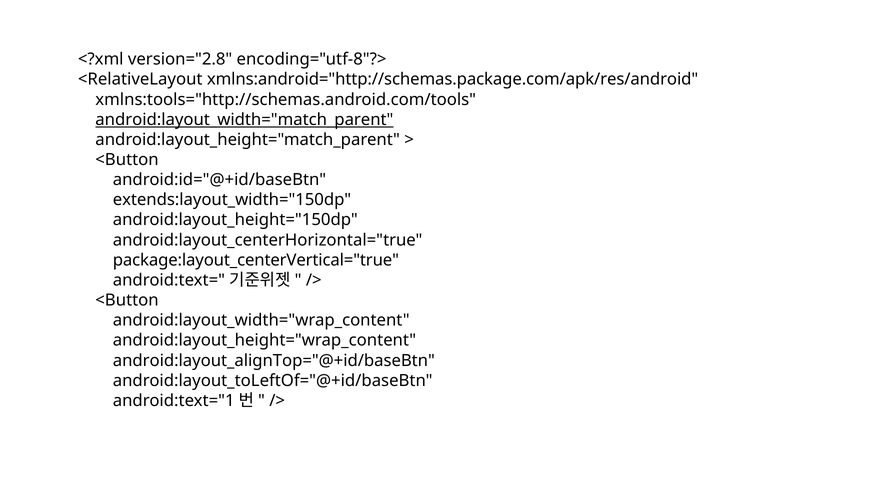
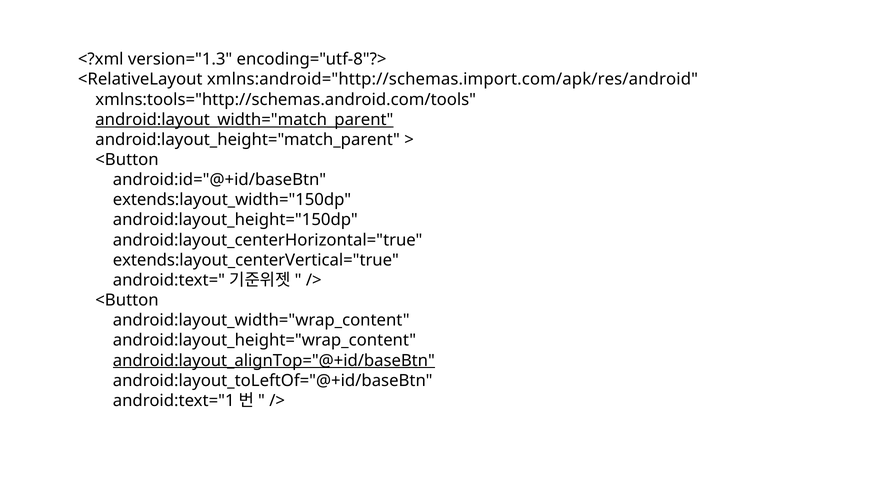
version="2.8: version="2.8 -> version="1.3 (180, 59)
xmlns:android="http://schemas.package.com/apk/res/android: xmlns:android="http://schemas.package.com/apk/res/android -> xmlns:android="http://schemas.import.com/apk/res/android (452, 79)
package:layout_centerVertical="true: package:layout_centerVertical="true -> extends:layout_centerVertical="true (256, 260)
android:layout_alignTop="@+id/baseBtn underline: none -> present (274, 361)
